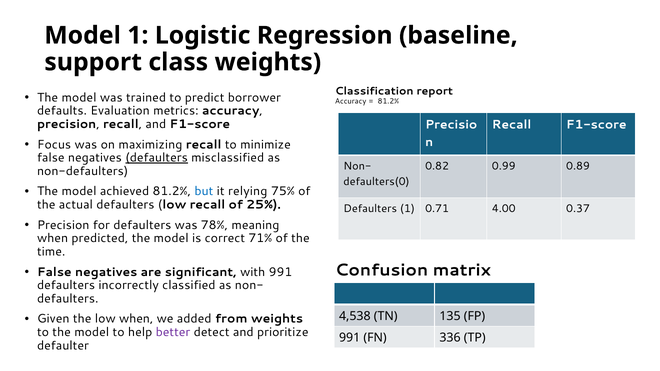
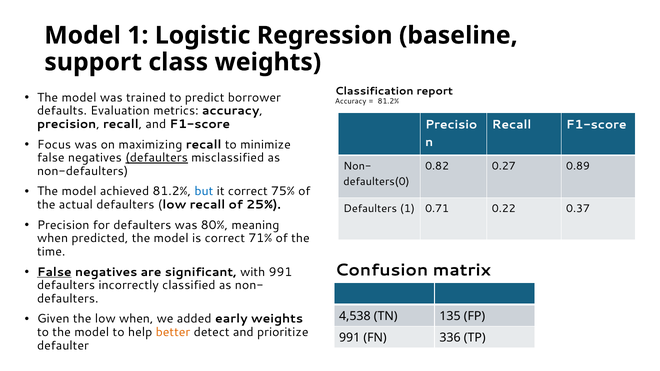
0.99: 0.99 -> 0.27 (504, 166)
it relying: relying -> correct (248, 192)
4.00: 4.00 -> 0.22 (504, 209)
78%: 78% -> 80% (214, 225)
False underline: none -> present (54, 272)
from: from -> early (231, 319)
better colour: purple -> orange (173, 332)
